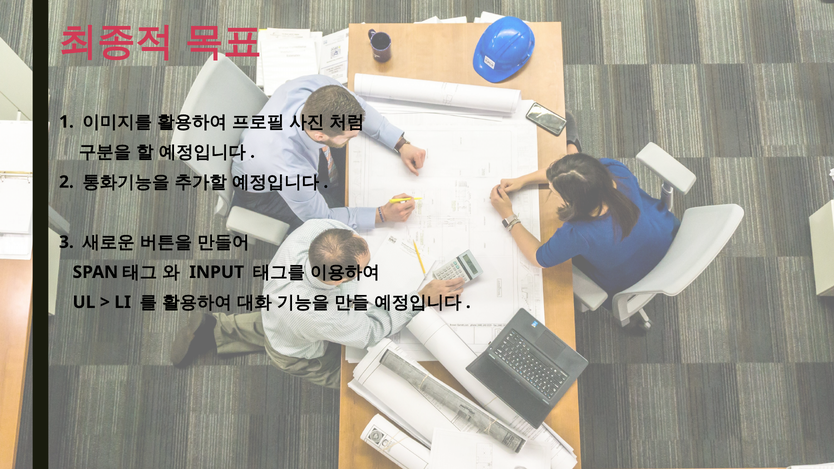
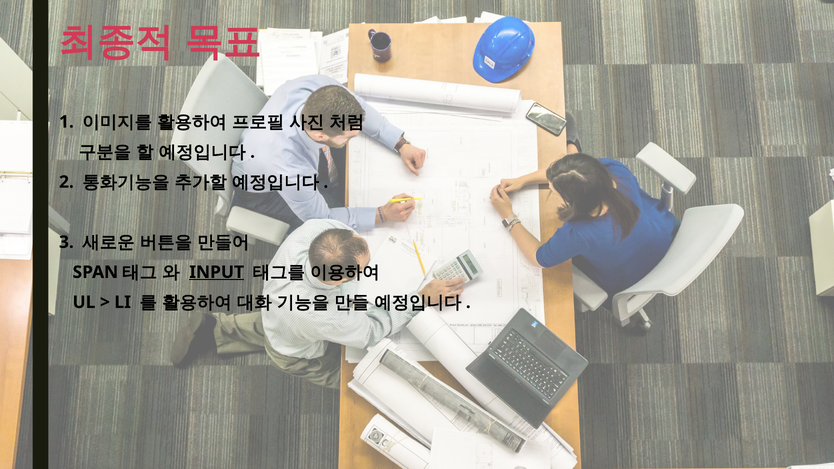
INPUT underline: none -> present (217, 272)
